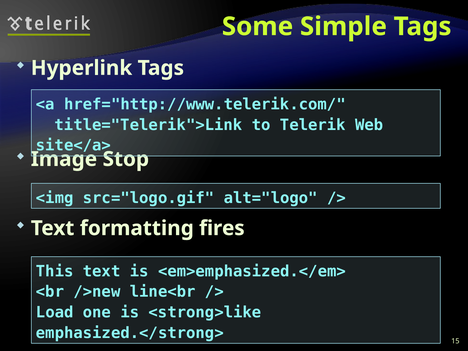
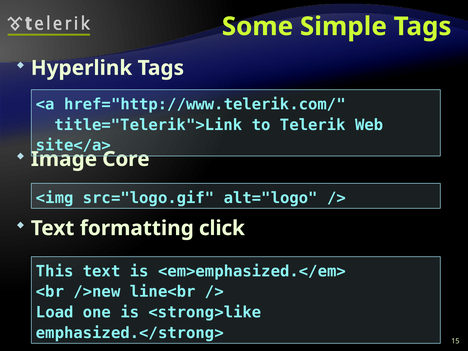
Stop: Stop -> Core (126, 159)
fires: fires -> click (222, 228)
